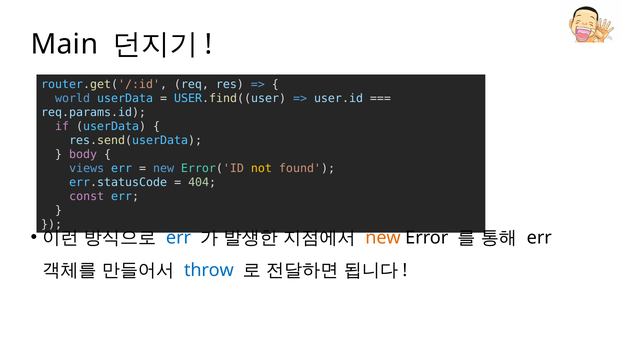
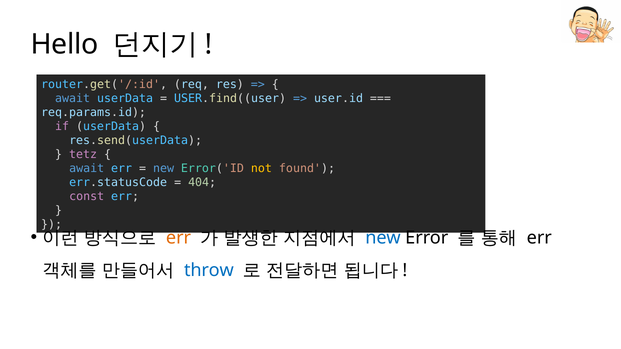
Main: Main -> Hello (65, 44)
world: world -> await (73, 99)
body: body -> tetz (83, 155)
views: views -> await (87, 169)
err colour: blue -> orange (179, 238)
new colour: orange -> blue (383, 238)
